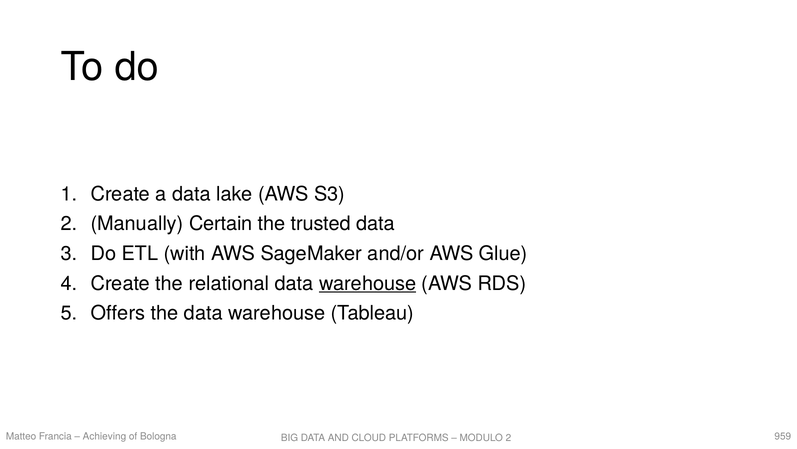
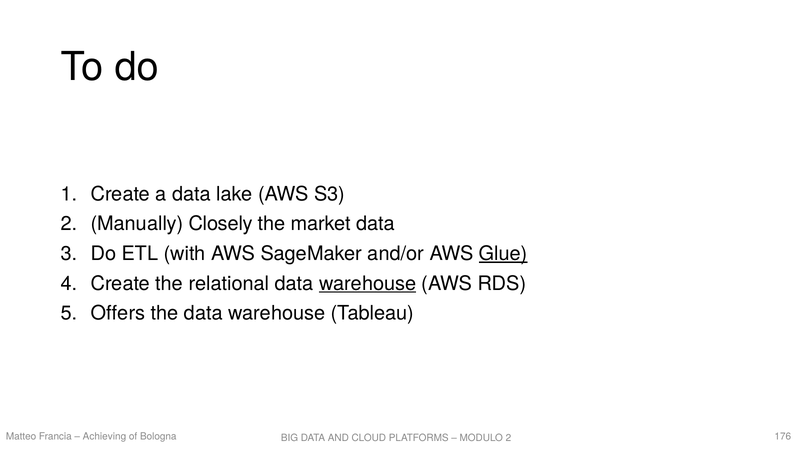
Certain: Certain -> Closely (221, 223)
trusted: trusted -> market (321, 223)
Glue underline: none -> present (503, 253)
959: 959 -> 176 (783, 436)
